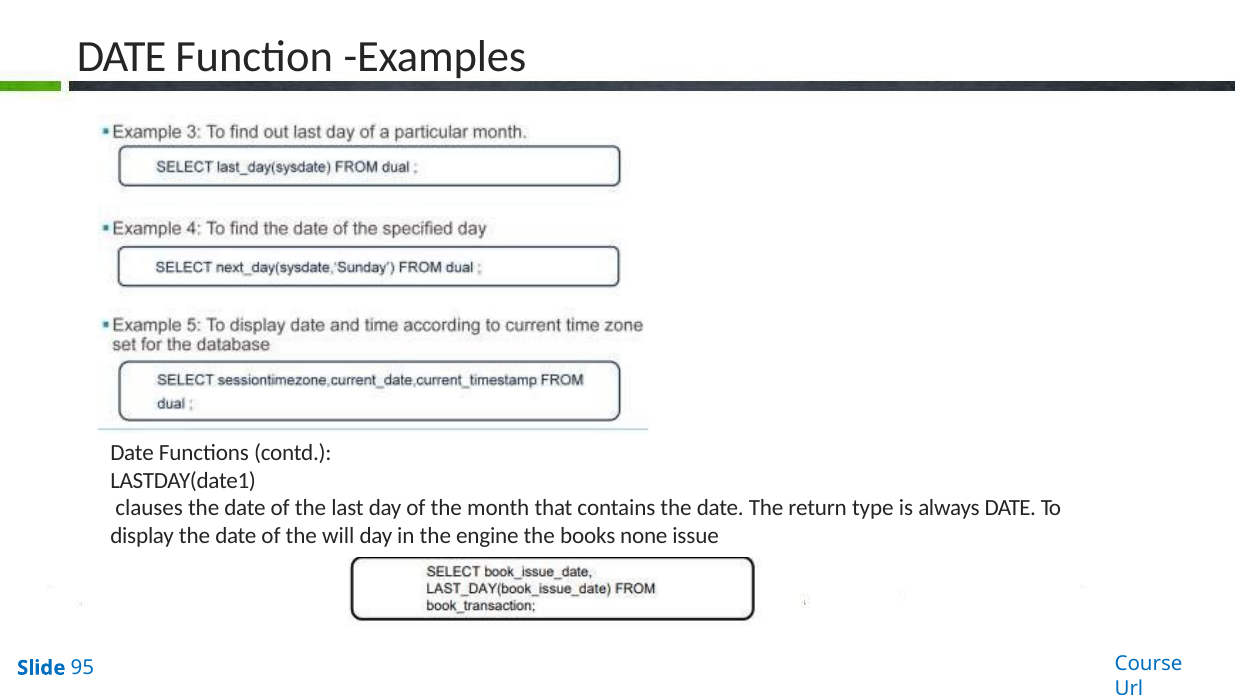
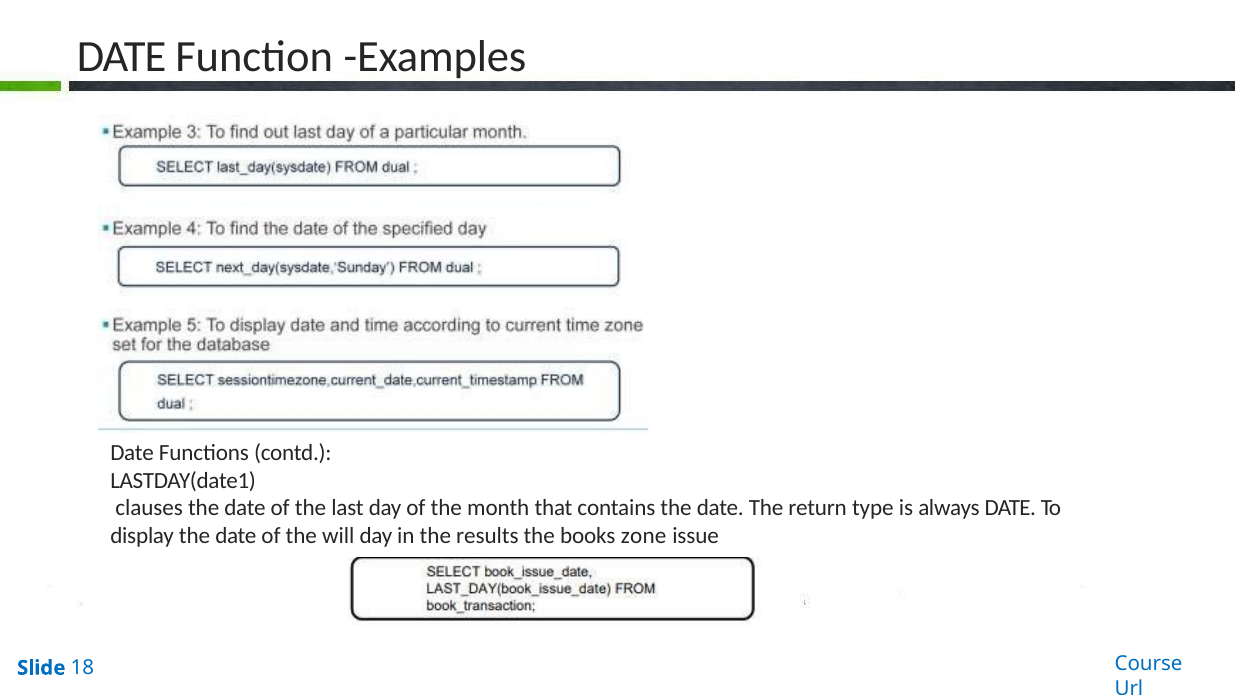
engine: engine -> results (487, 536)
none: none -> zone (644, 536)
95: 95 -> 18 (82, 668)
